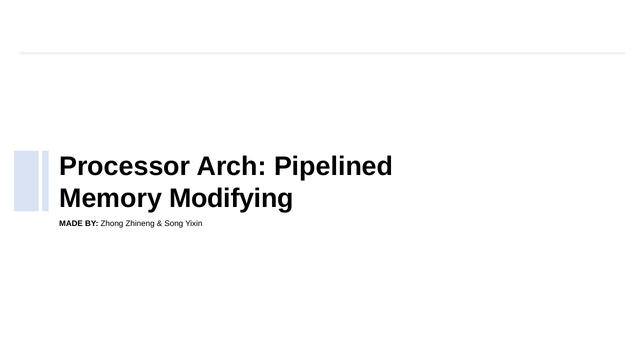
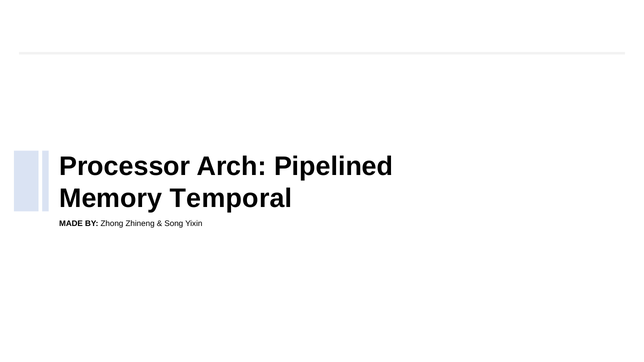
Modifying: Modifying -> Temporal (231, 199)
